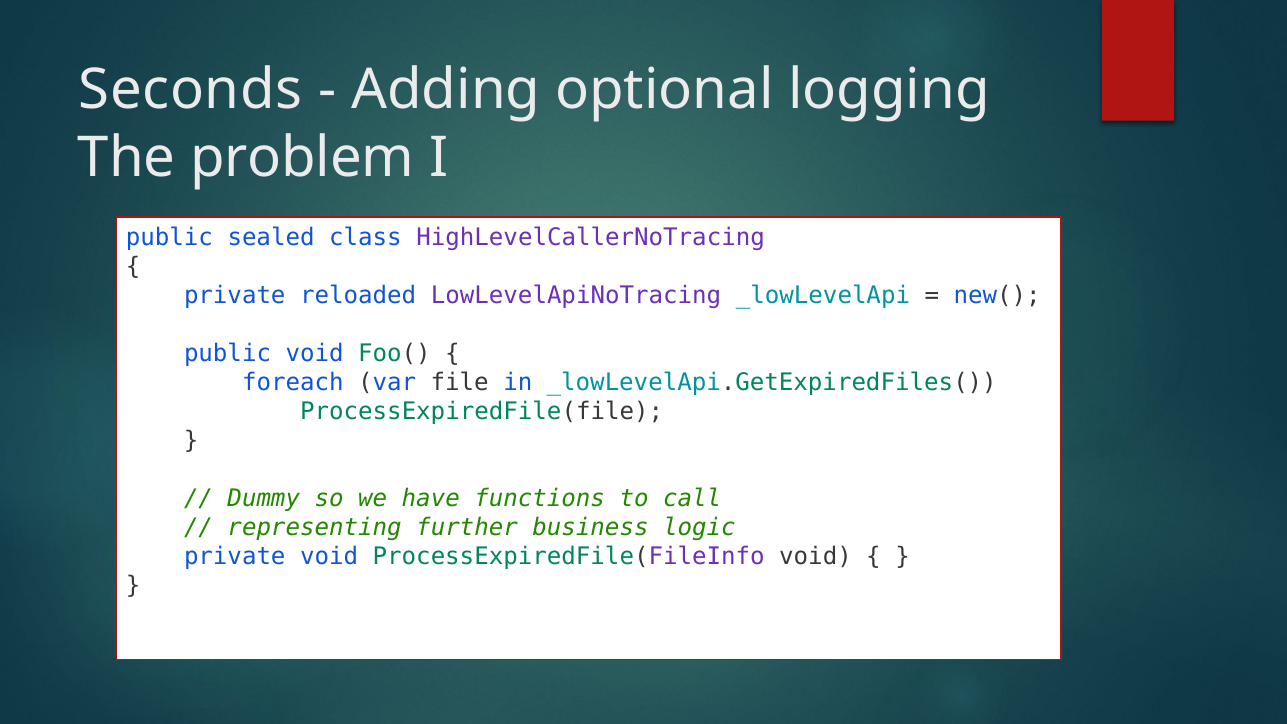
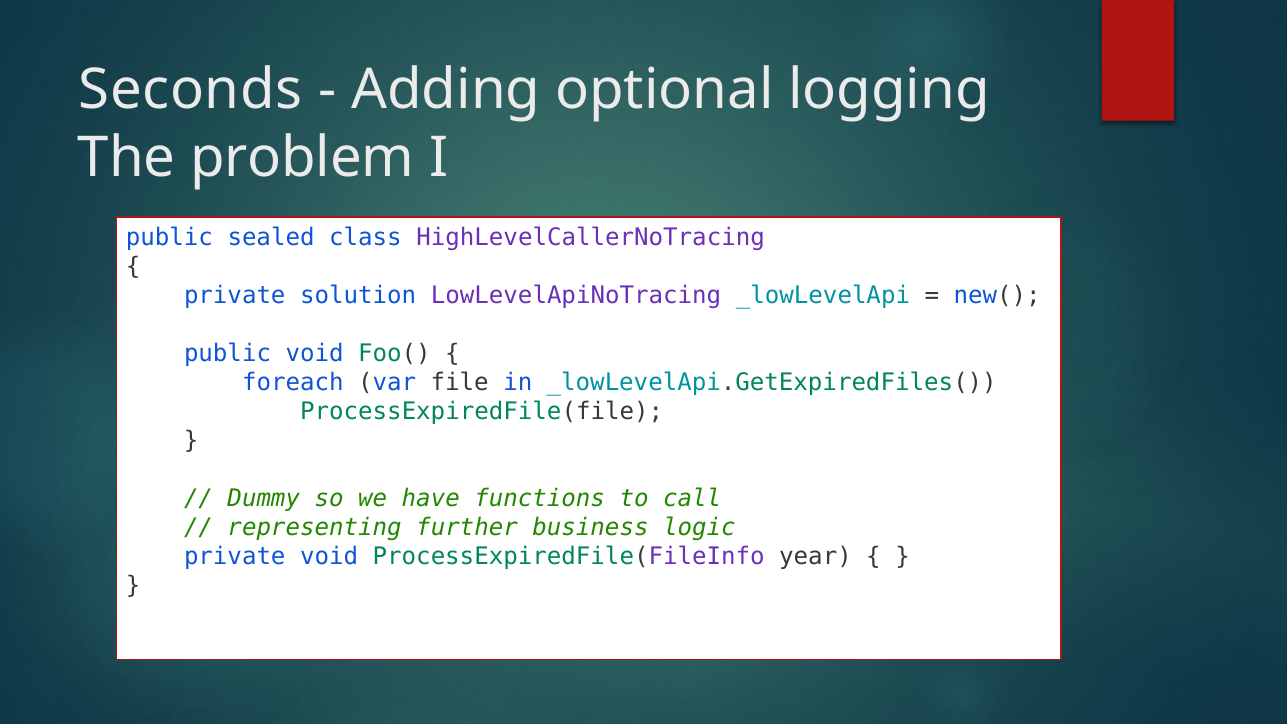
reloaded: reloaded -> solution (358, 296)
ProcessExpiredFile(FileInfo void: void -> year (816, 556)
